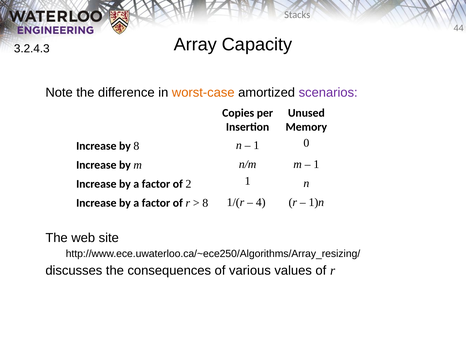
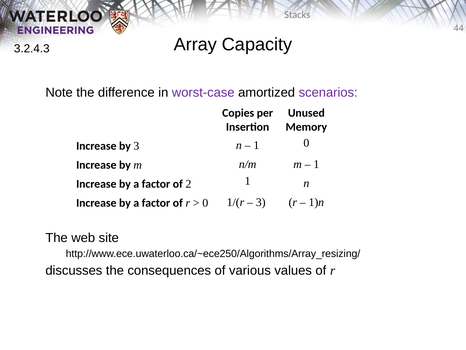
worst-case colour: orange -> purple (203, 93)
by 8: 8 -> 3 (136, 146)
8: 8 -> 0 (205, 203)
4: 4 -> 3 (261, 202)
